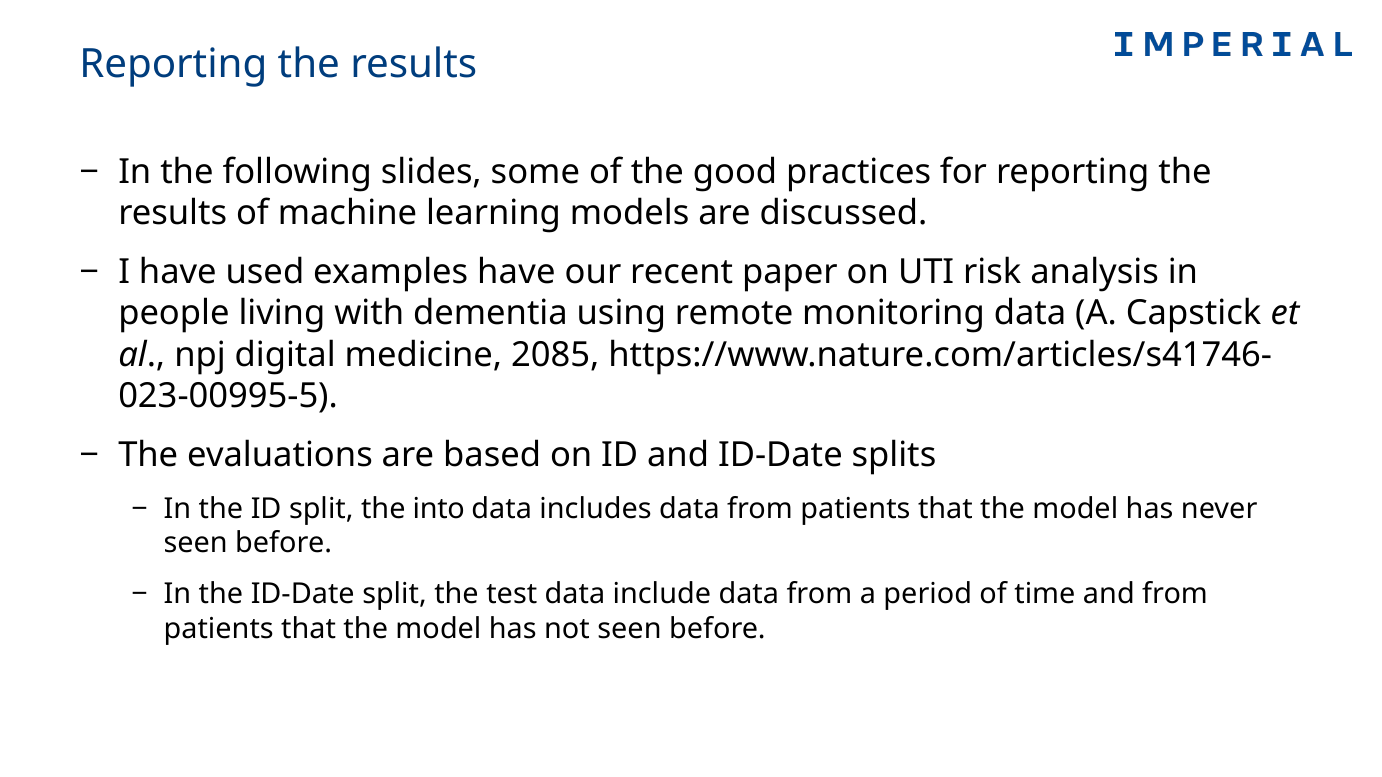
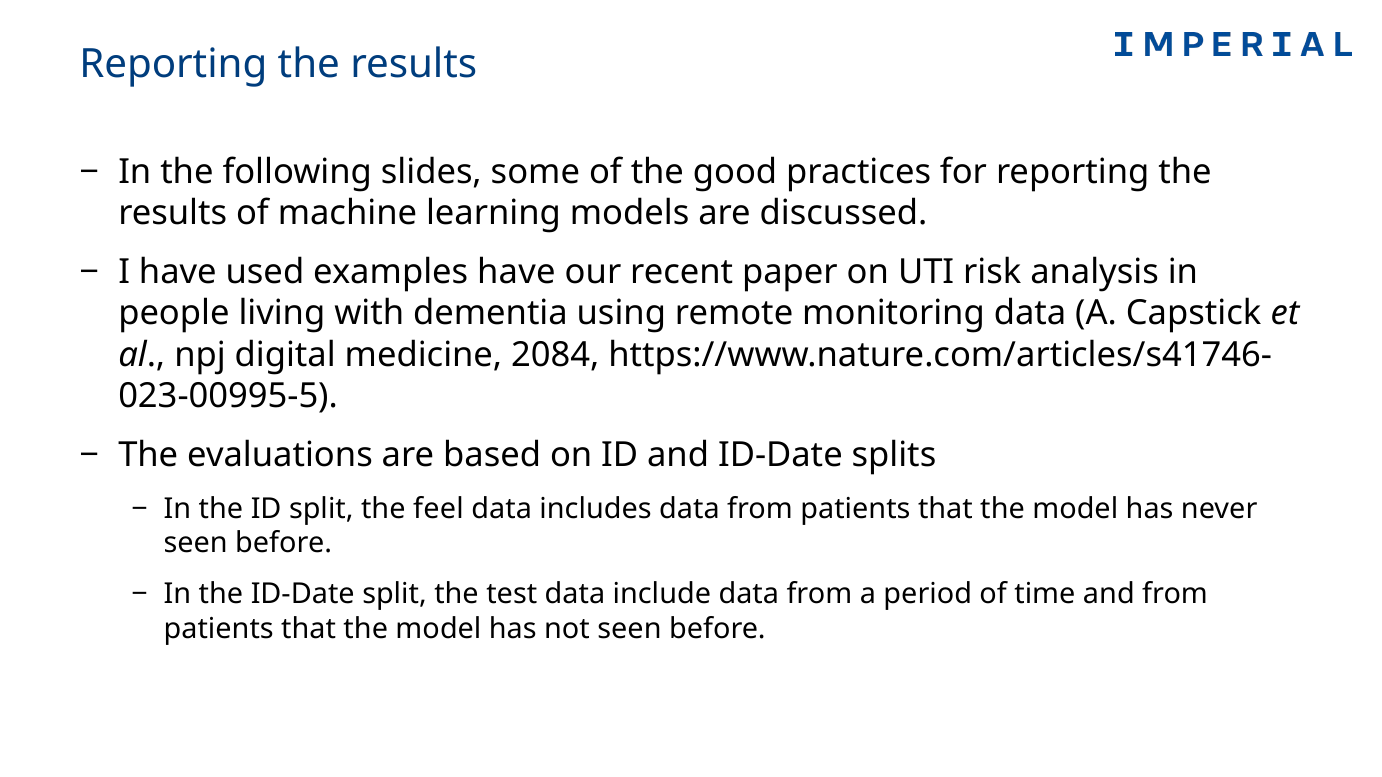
2085: 2085 -> 2084 (555, 355)
into: into -> feel (438, 509)
